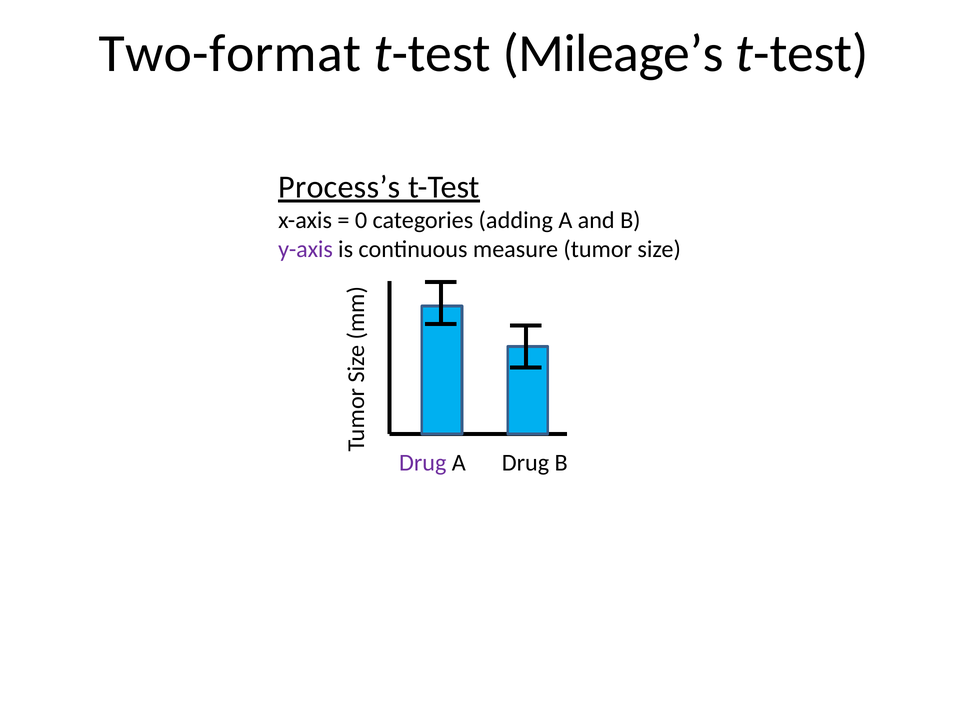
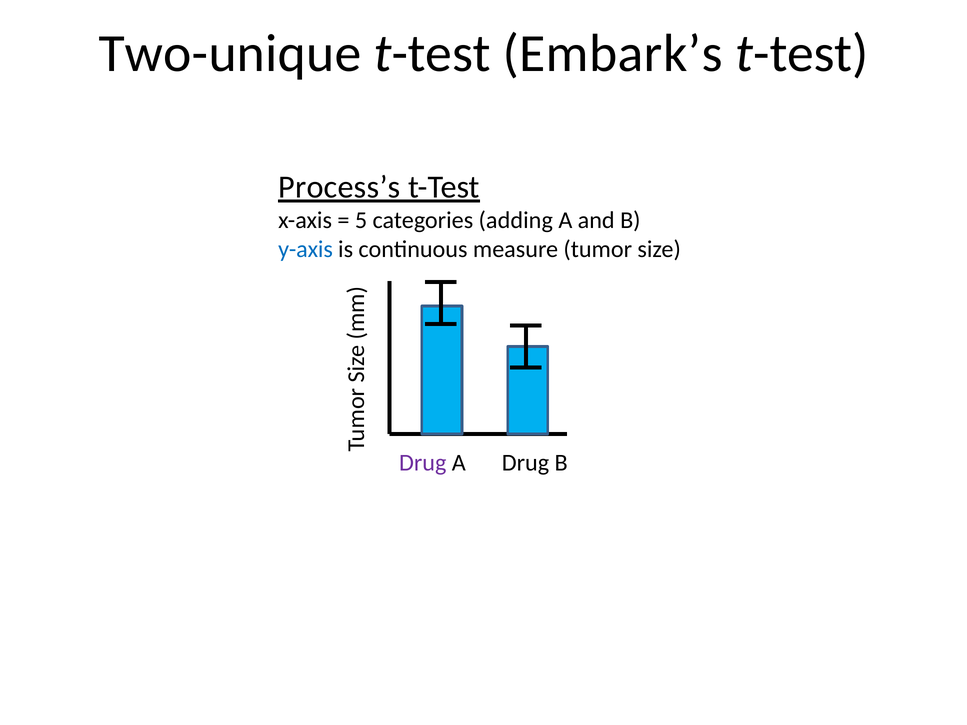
Two-format: Two-format -> Two-unique (230, 54)
Mileage’s: Mileage’s -> Embark’s (613, 54)
0: 0 -> 5 (361, 221)
y-axis colour: purple -> blue (306, 250)
